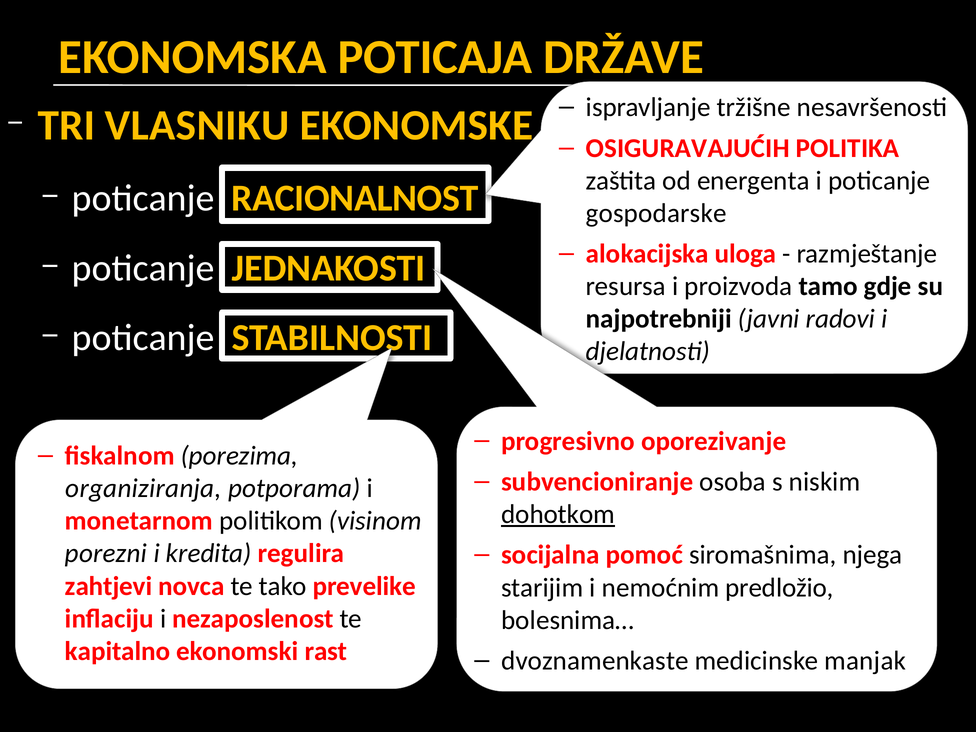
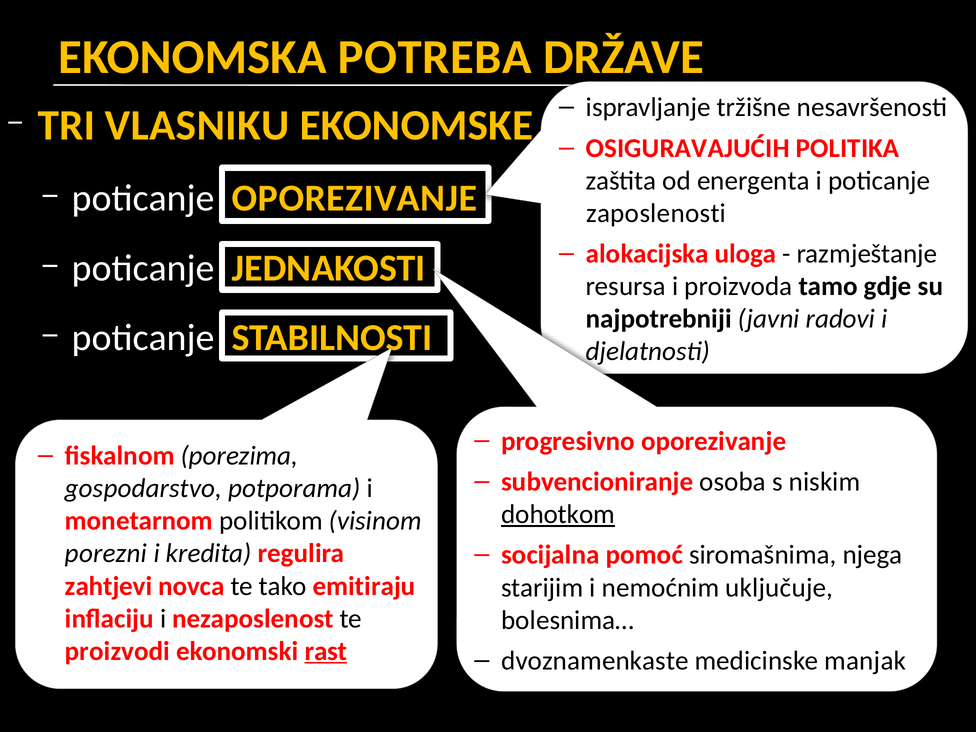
POTICAJA: POTICAJA -> POTREBA (435, 57)
poticanje RACIONALNOST: RACIONALNOST -> OPOREZIVANJE (355, 198)
gospodarske: gospodarske -> zaposlenosti (656, 213)
organiziranja: organiziranja -> gospodarstvo (144, 488)
prevelike: prevelike -> emitiraju (364, 586)
predložio: predložio -> uključuje (779, 588)
kapitalno: kapitalno -> proizvodi (117, 651)
rast underline: none -> present (326, 651)
